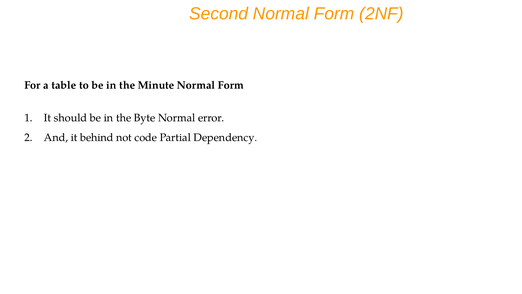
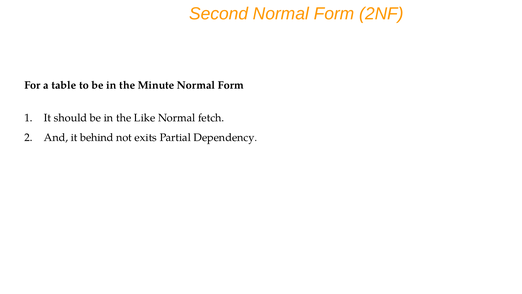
Byte: Byte -> Like (145, 118)
error: error -> fetch (211, 118)
code: code -> exits (146, 137)
